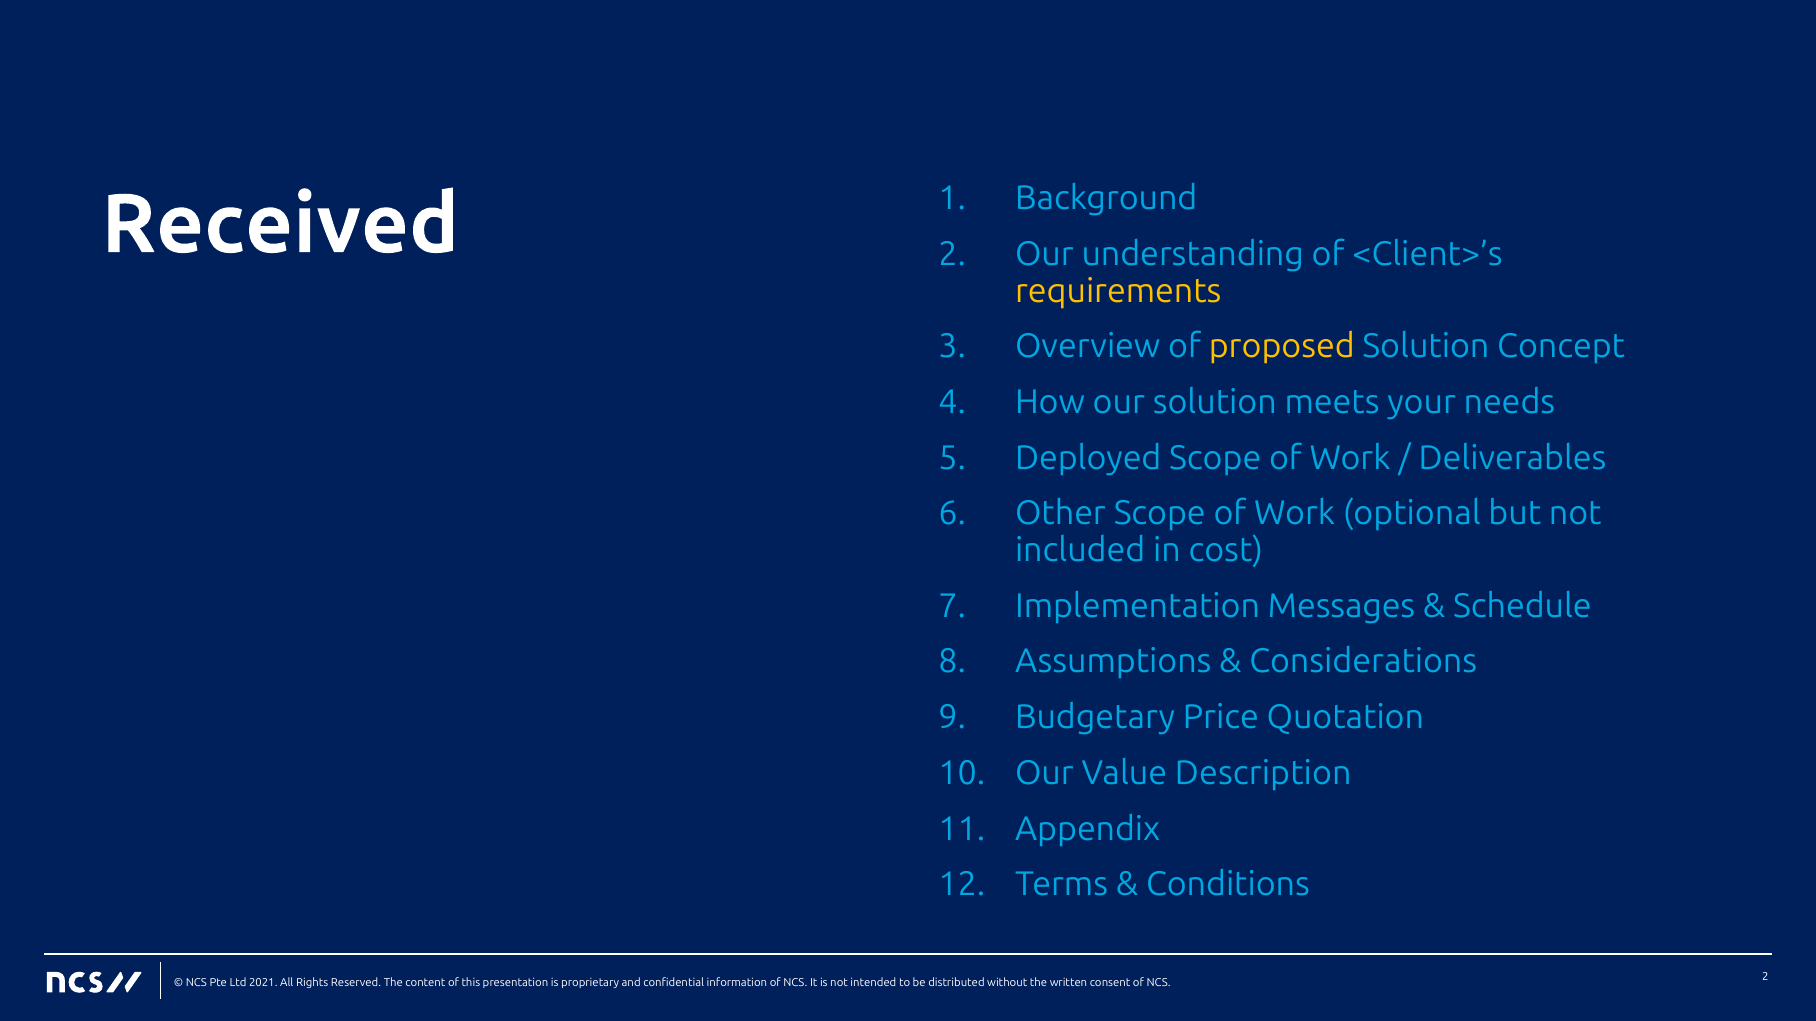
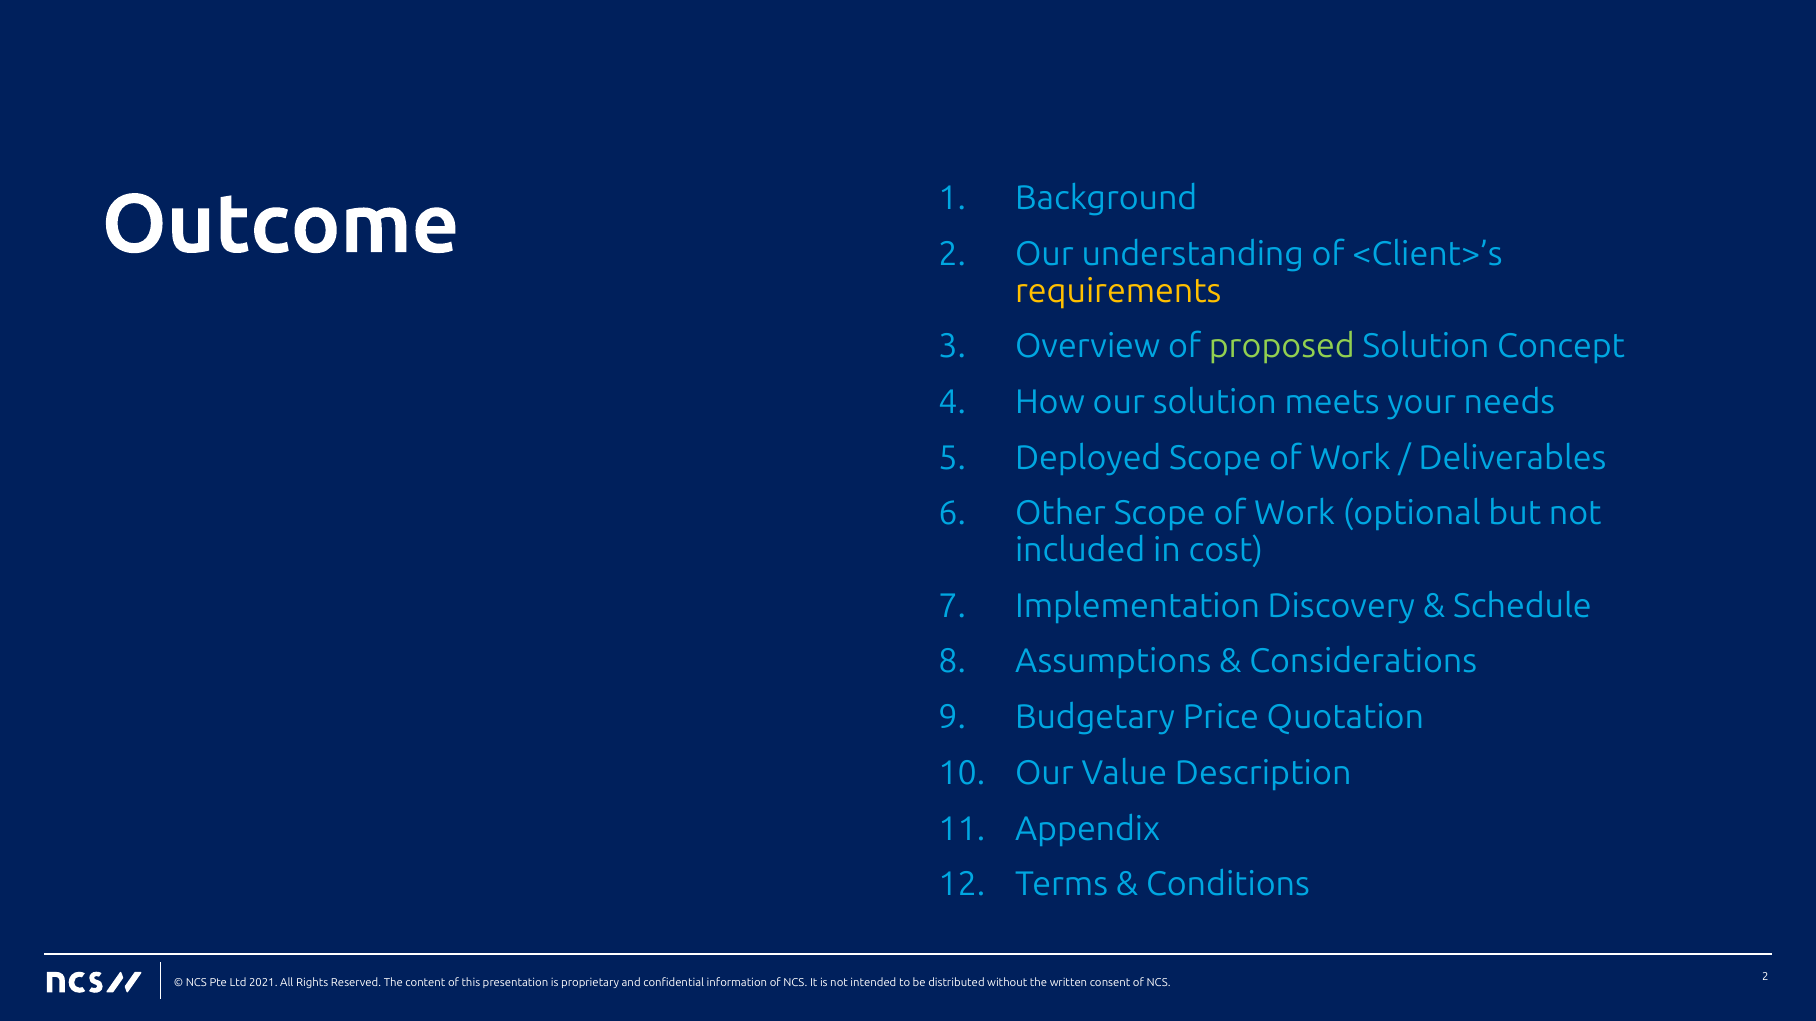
Received: Received -> Outcome (280, 225)
proposed colour: yellow -> light green (1282, 347)
Messages: Messages -> Discovery (1341, 606)
